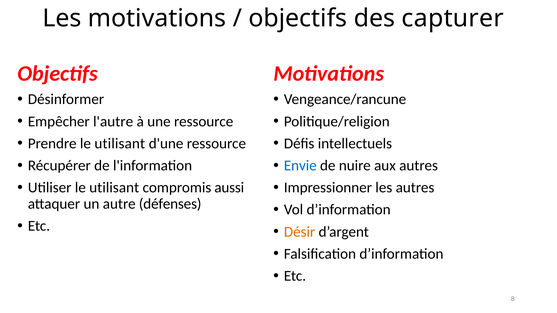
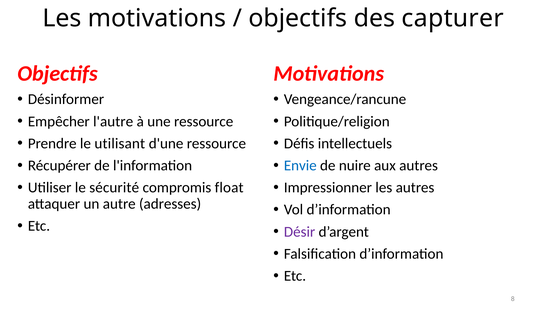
Utiliser le utilisant: utilisant -> sécurité (114, 188)
aussi: aussi -> float (229, 188)
défenses: défenses -> adresses (170, 204)
Désir colour: orange -> purple (300, 232)
